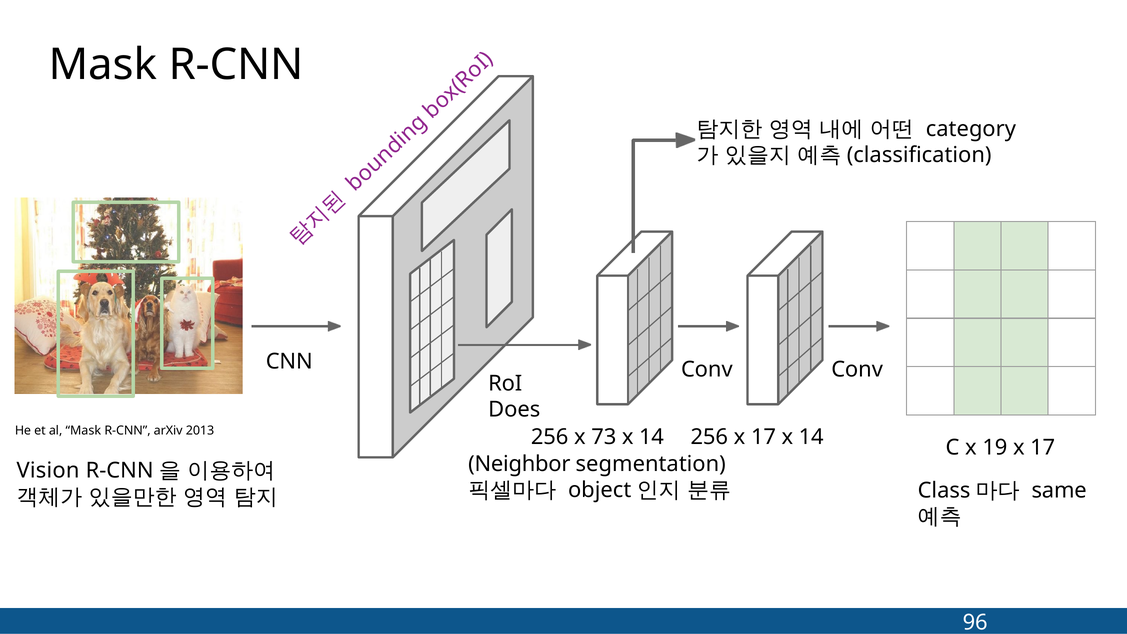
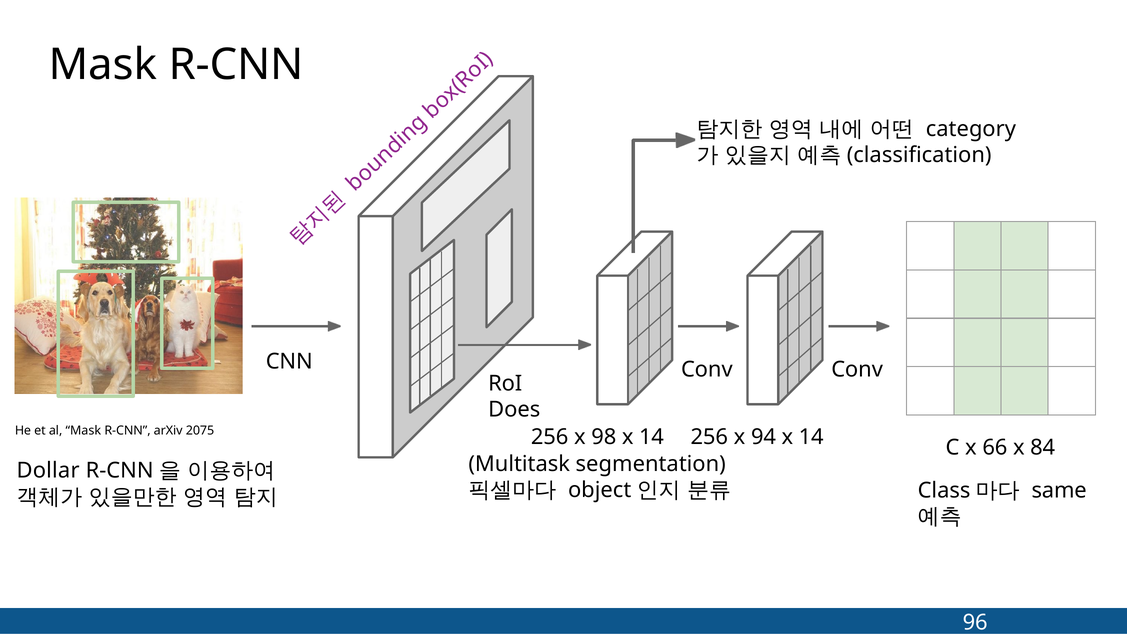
2013: 2013 -> 2075 (200, 431)
73: 73 -> 98 (604, 437)
256 x 17: 17 -> 94 (763, 437)
19: 19 -> 66 (995, 447)
17: 17 -> 84 (1043, 447)
Neighbor: Neighbor -> Multitask (519, 464)
Vision: Vision -> Dollar (48, 471)
